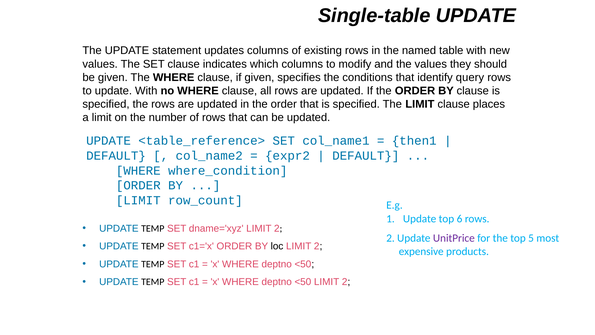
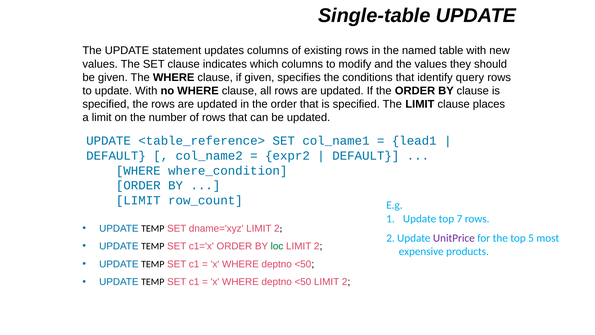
then1: then1 -> lead1 (414, 141)
6: 6 -> 7 (459, 219)
loc colour: black -> green (277, 246)
